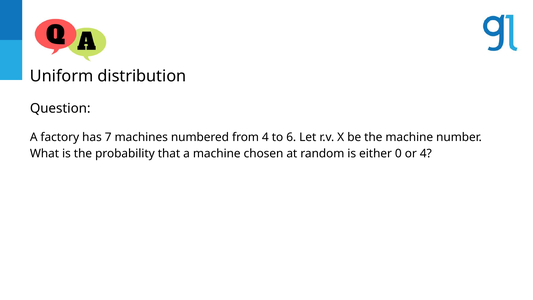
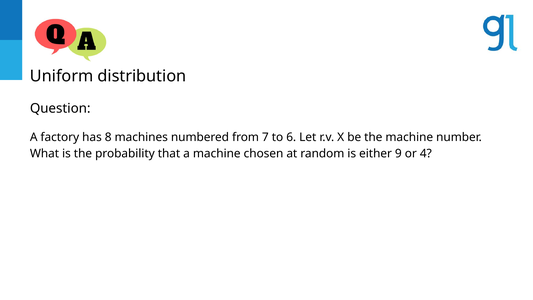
7: 7 -> 8 (108, 137)
from 4: 4 -> 7 (265, 137)
0: 0 -> 9 (398, 154)
